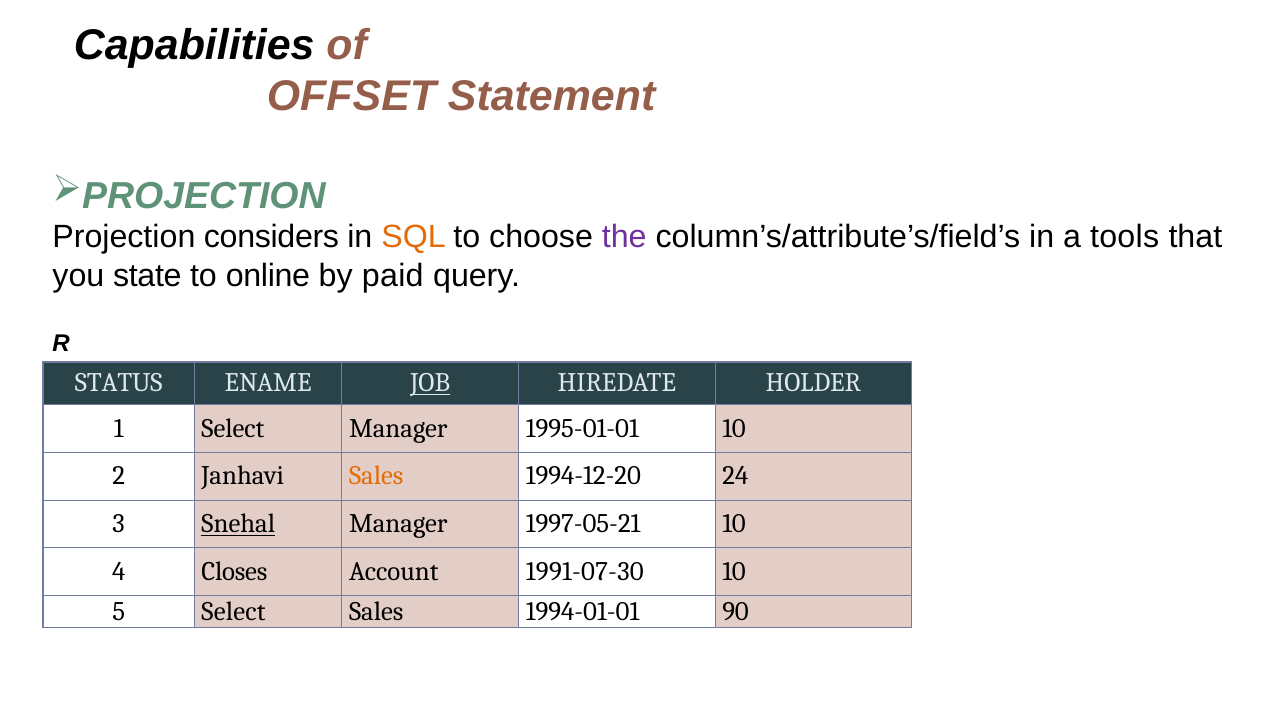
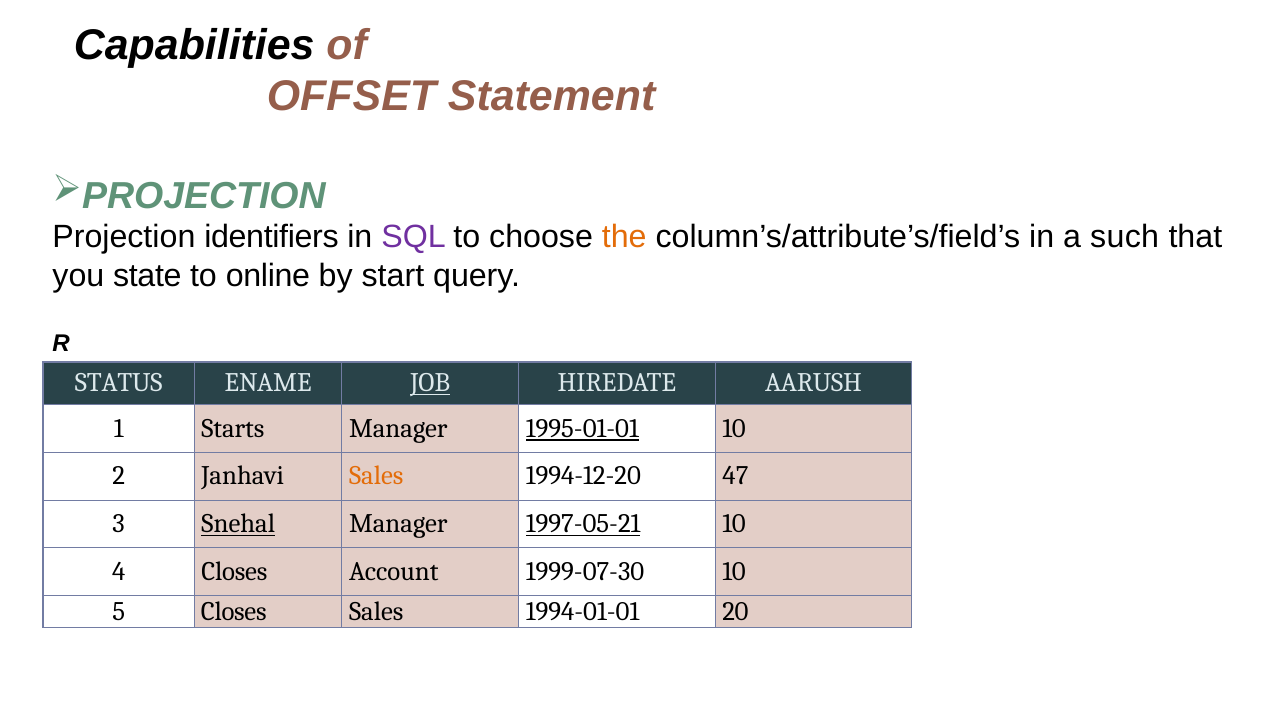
considers: considers -> identifiers (272, 237)
SQL colour: orange -> purple (414, 237)
the colour: purple -> orange (624, 237)
tools: tools -> such (1125, 237)
paid: paid -> start (393, 276)
HOLDER: HOLDER -> AARUSH (813, 383)
1 Select: Select -> Starts (233, 428)
1995-01-01 underline: none -> present (582, 428)
24: 24 -> 47 (735, 476)
1997-05-21 underline: none -> present (583, 524)
1991-07-30: 1991-07-30 -> 1999-07-30 (585, 572)
5 Select: Select -> Closes (234, 611)
90: 90 -> 20 (735, 611)
